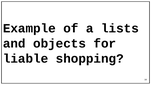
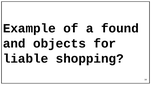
lists: lists -> found (120, 28)
